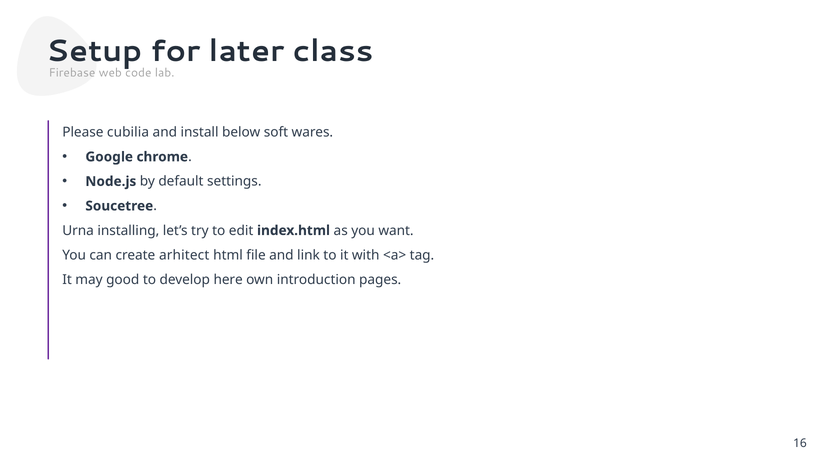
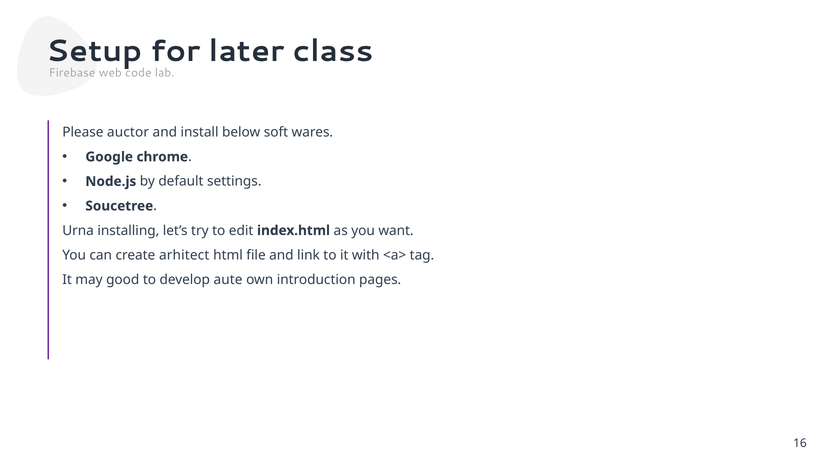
cubilia: cubilia -> auctor (128, 132)
here: here -> aute (228, 279)
